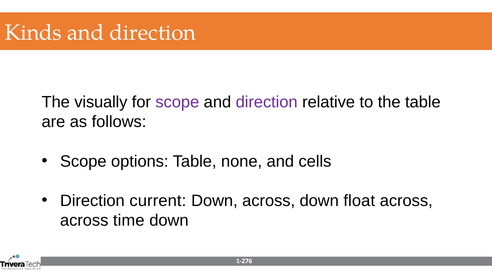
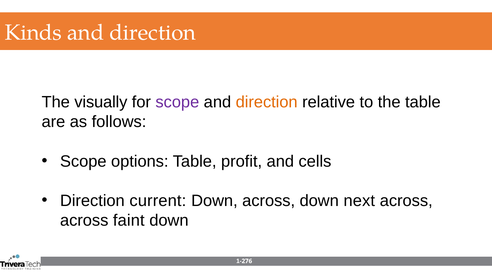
direction colour: purple -> orange (267, 102)
none: none -> profit (242, 161)
float: float -> next (359, 201)
time: time -> faint (129, 220)
